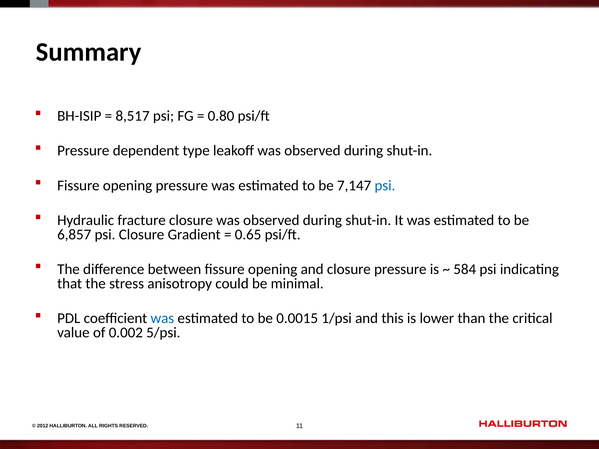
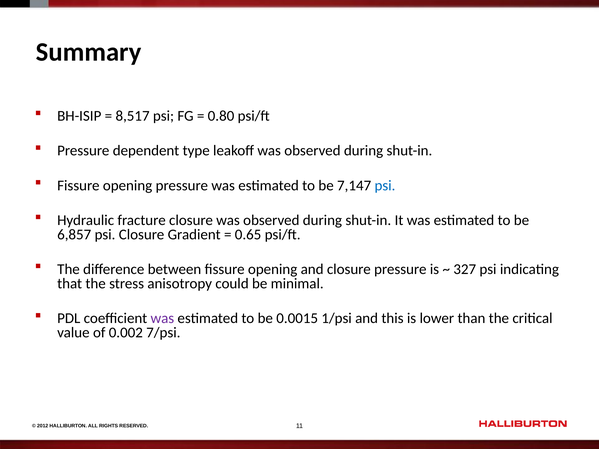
584: 584 -> 327 (465, 269)
was colour: blue -> purple (162, 319)
5/psi: 5/psi -> 7/psi (163, 333)
